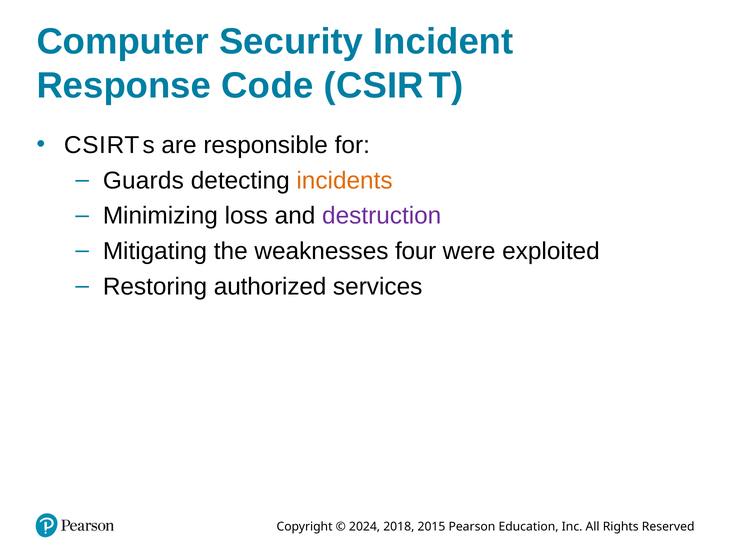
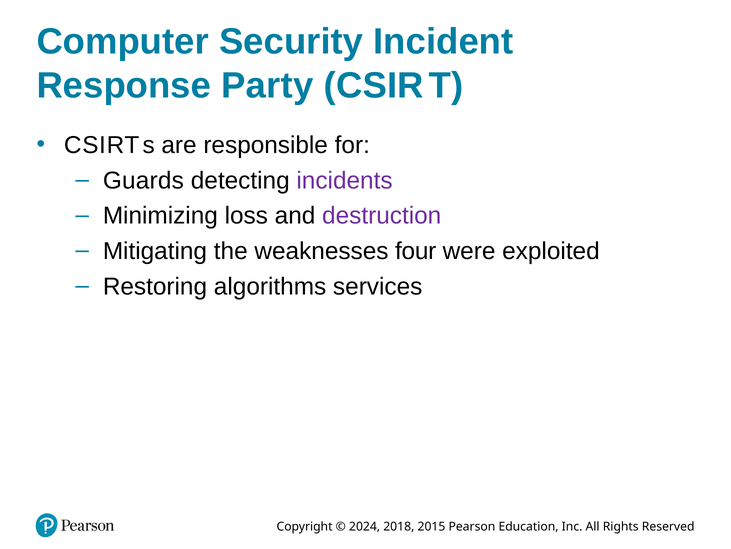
Code: Code -> Party (267, 86)
incidents colour: orange -> purple (345, 180)
authorized: authorized -> algorithms (270, 286)
